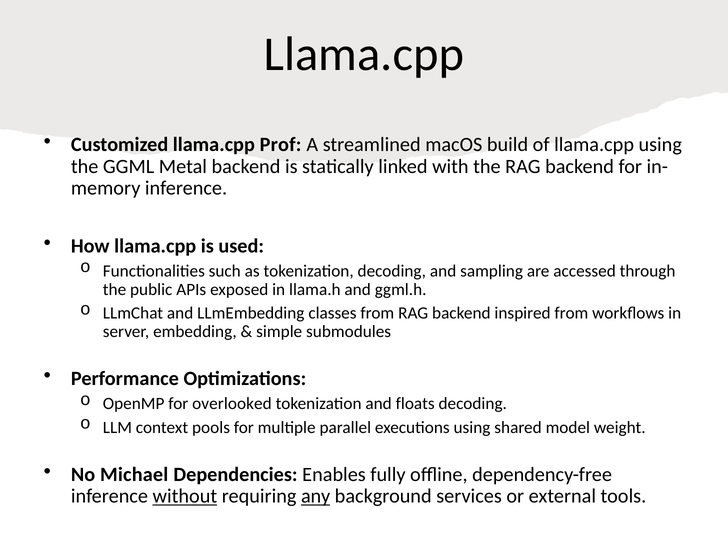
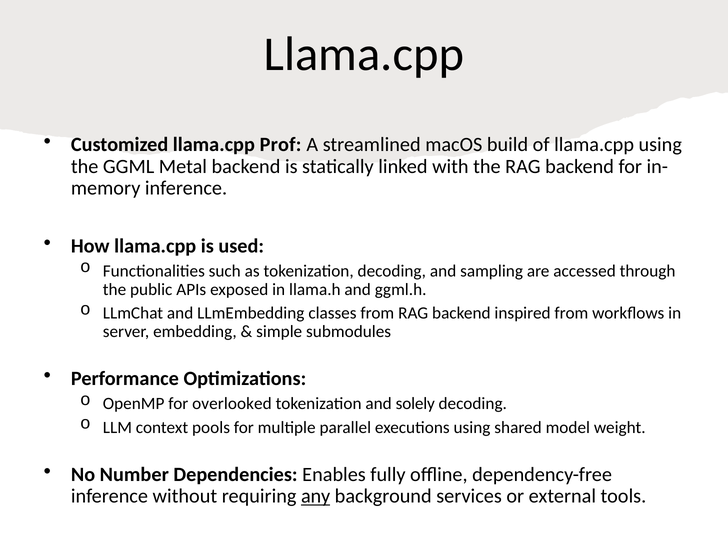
floats: floats -> solely (415, 404)
Michael: Michael -> Number (134, 474)
without underline: present -> none (185, 496)
